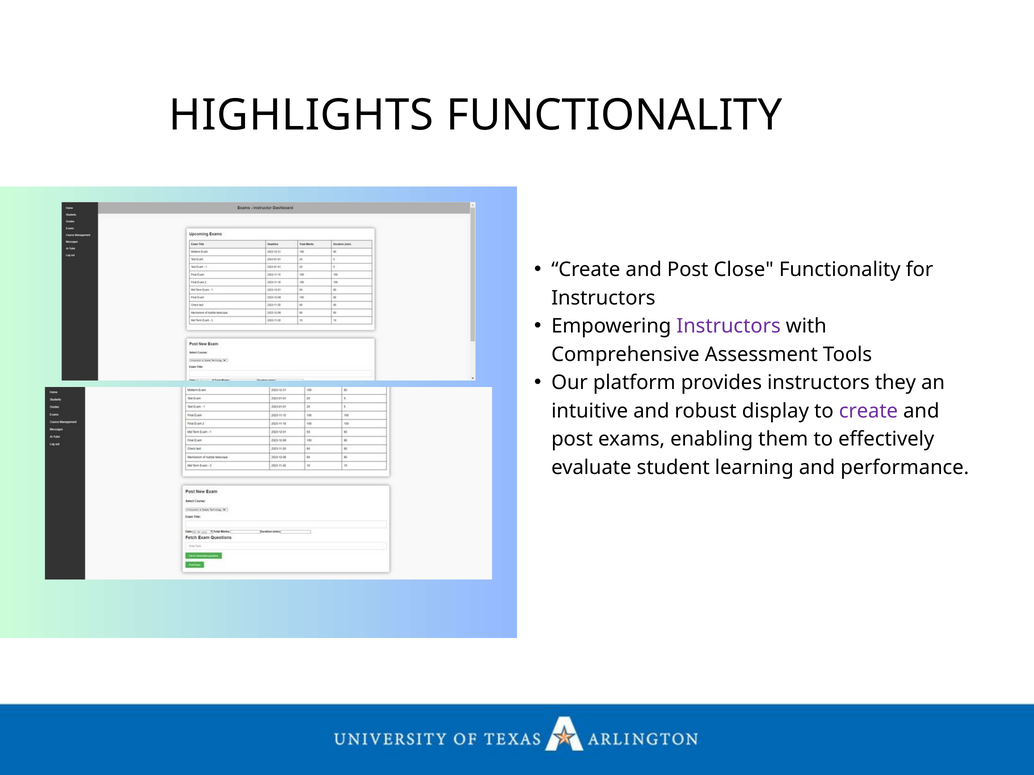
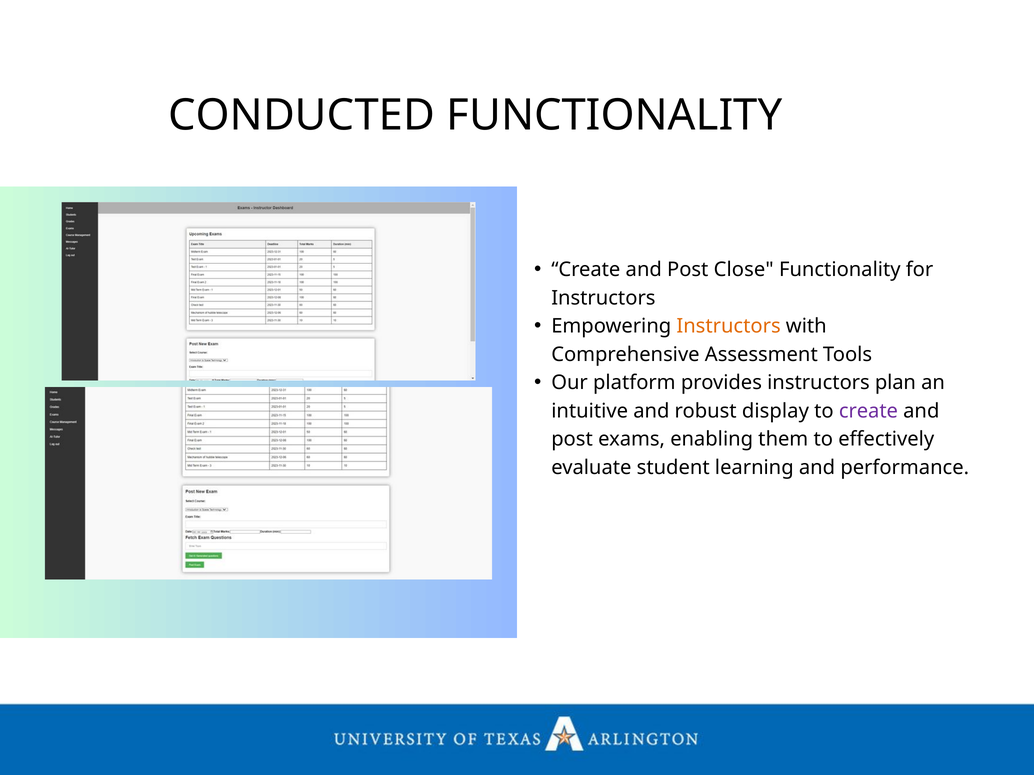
HIGHLIGHTS: HIGHLIGHTS -> CONDUCTED (302, 115)
Instructors colour: purple -> orange (729, 326)
they: they -> plan (895, 383)
